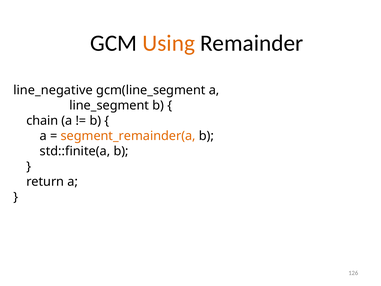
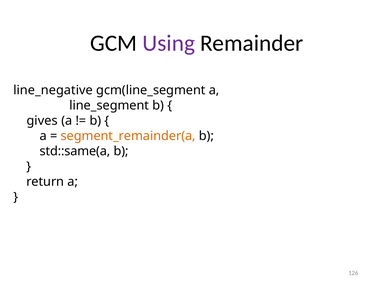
Using colour: orange -> purple (169, 43)
chain: chain -> gives (42, 121)
std::finite(a: std::finite(a -> std::same(a (75, 151)
